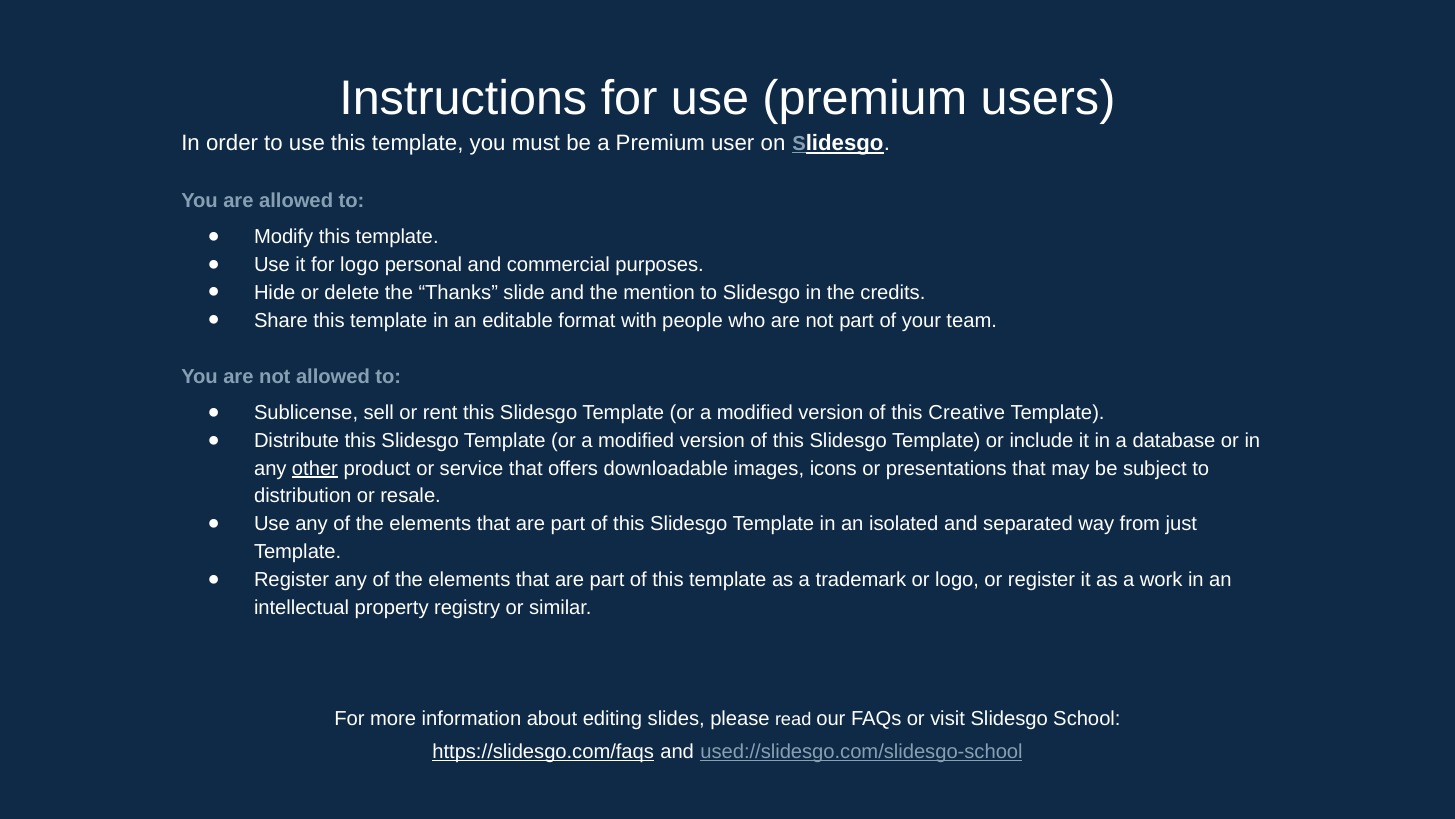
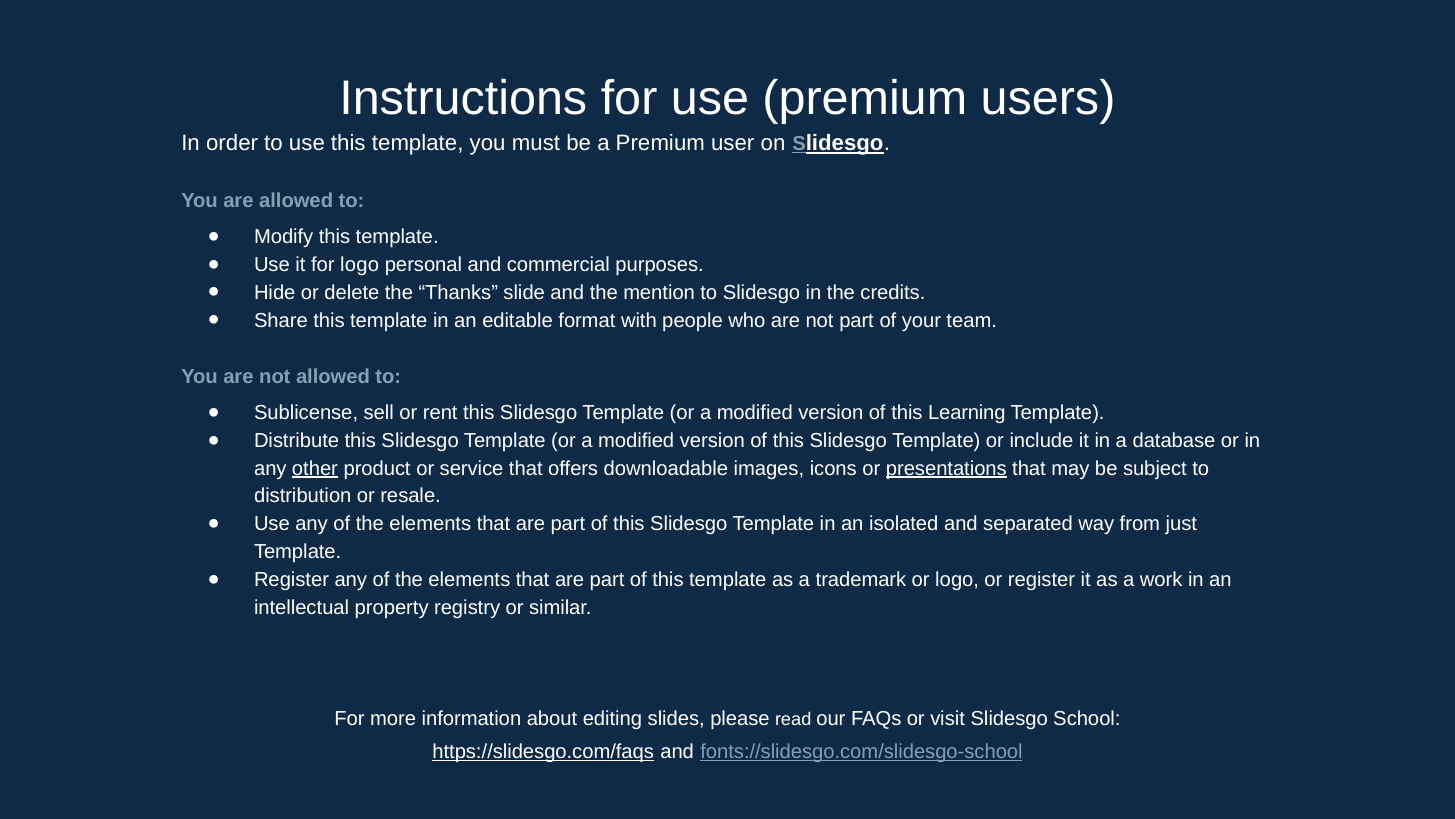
Creative: Creative -> Learning (967, 412)
presentations underline: none -> present (946, 468)
used://slidesgo.com/slidesgo-school: used://slidesgo.com/slidesgo-school -> fonts://slidesgo.com/slidesgo-school (862, 751)
